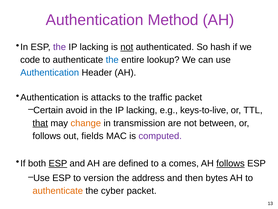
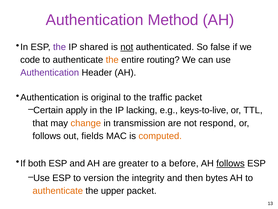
lacking: lacking -> shared (94, 47)
hash: hash -> false (220, 47)
the colour: blue -> orange (112, 60)
lookup: lookup -> routing (163, 60)
Authentication colour: blue -> purple (50, 73)
attacks: attacks -> original (106, 97)
avoid: avoid -> apply (77, 110)
that underline: present -> none (40, 123)
between: between -> respond (218, 123)
computed colour: purple -> orange (160, 136)
ESP underline: present -> none (58, 163)
defined: defined -> greater (133, 163)
comes: comes -> before (184, 163)
address: address -> integrity (148, 178)
cyber: cyber -> upper (113, 190)
